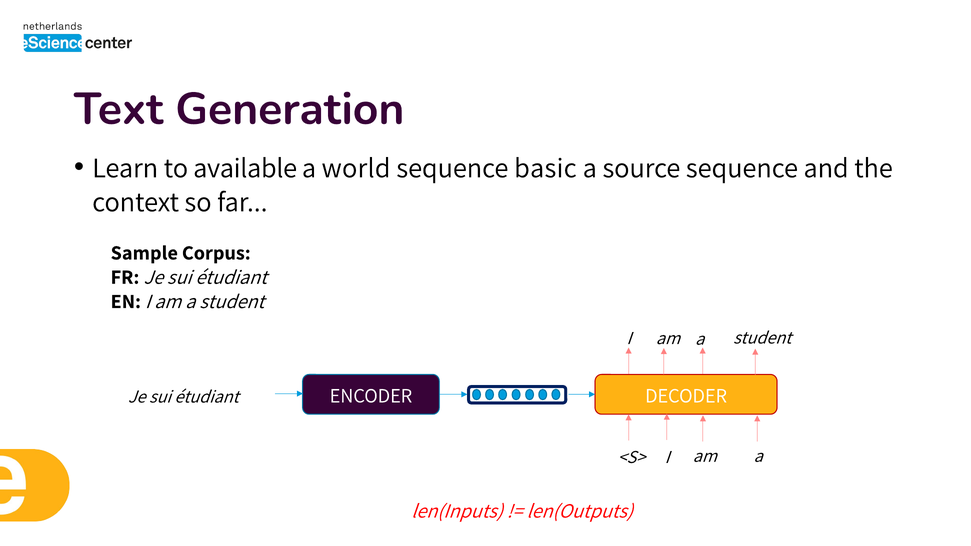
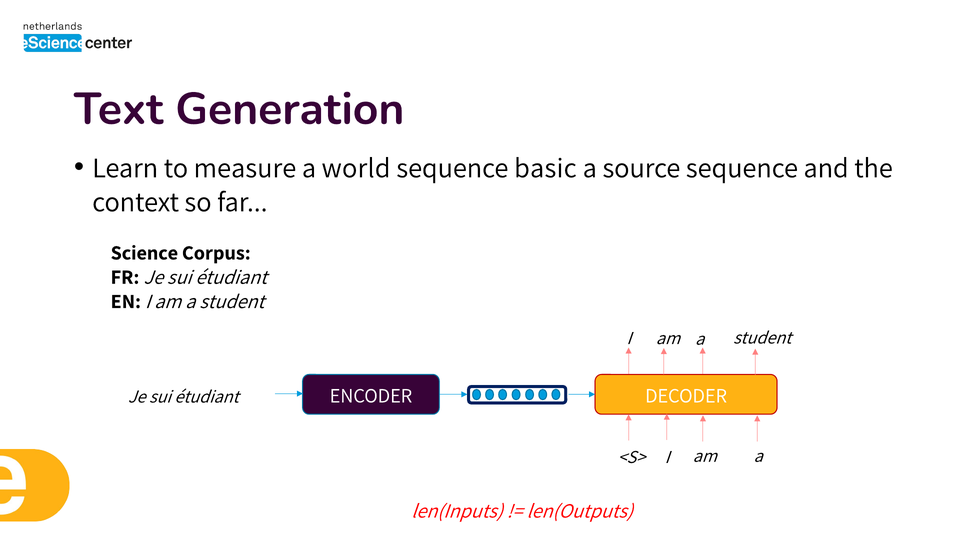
available: available -> measure (245, 168)
Sample: Sample -> Science (144, 253)
